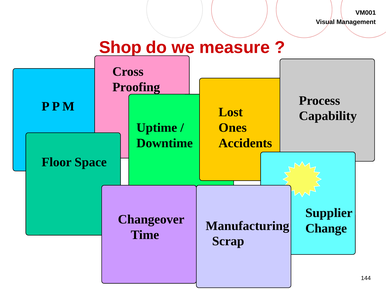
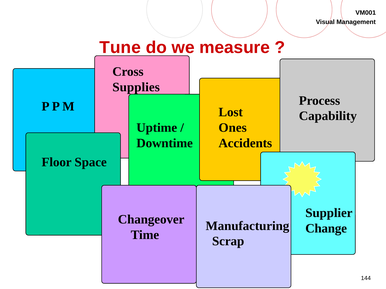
Shop: Shop -> Tune (120, 48)
Proofing: Proofing -> Supplies (136, 87)
